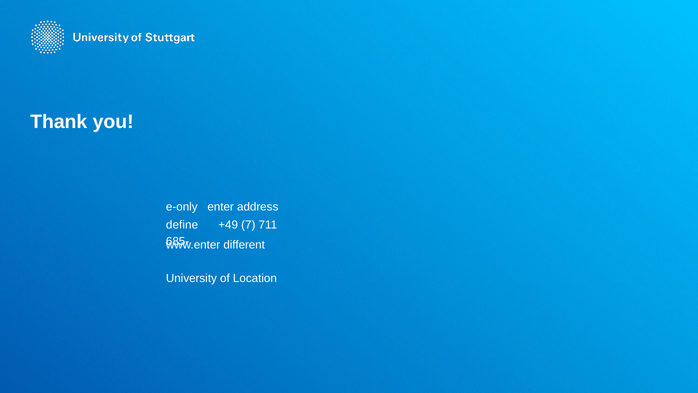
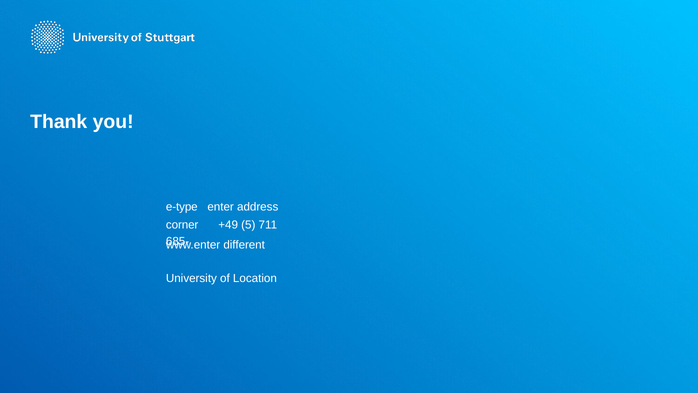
e-only: e-only -> e-type (182, 207)
define: define -> corner (182, 225)
7: 7 -> 5 (248, 225)
